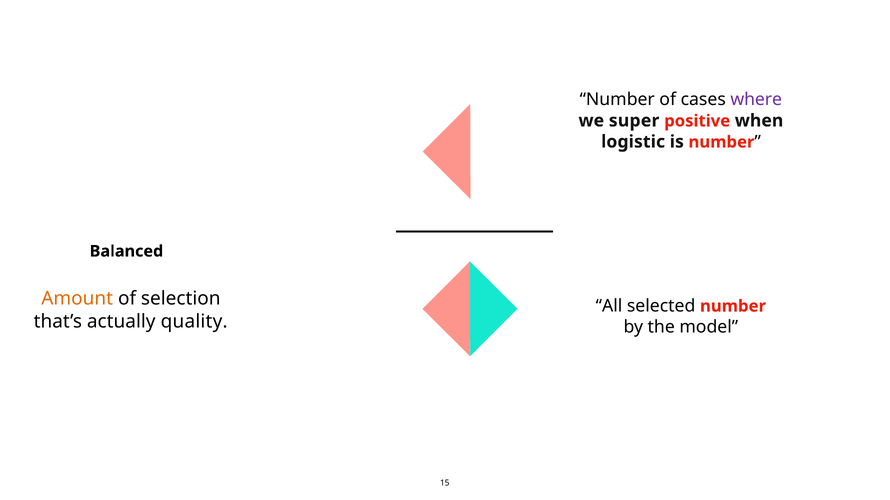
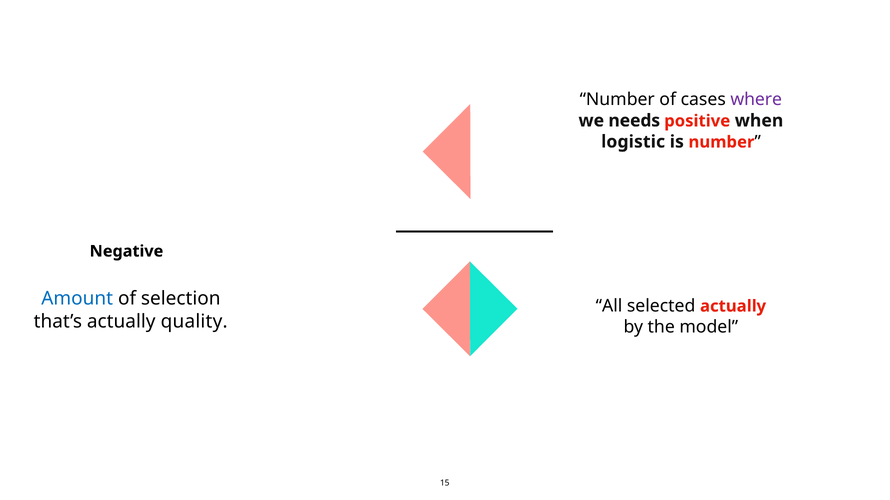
super: super -> needs (634, 121)
Balanced: Balanced -> Negative (126, 252)
Amount colour: orange -> blue (77, 299)
selected number: number -> actually (733, 307)
